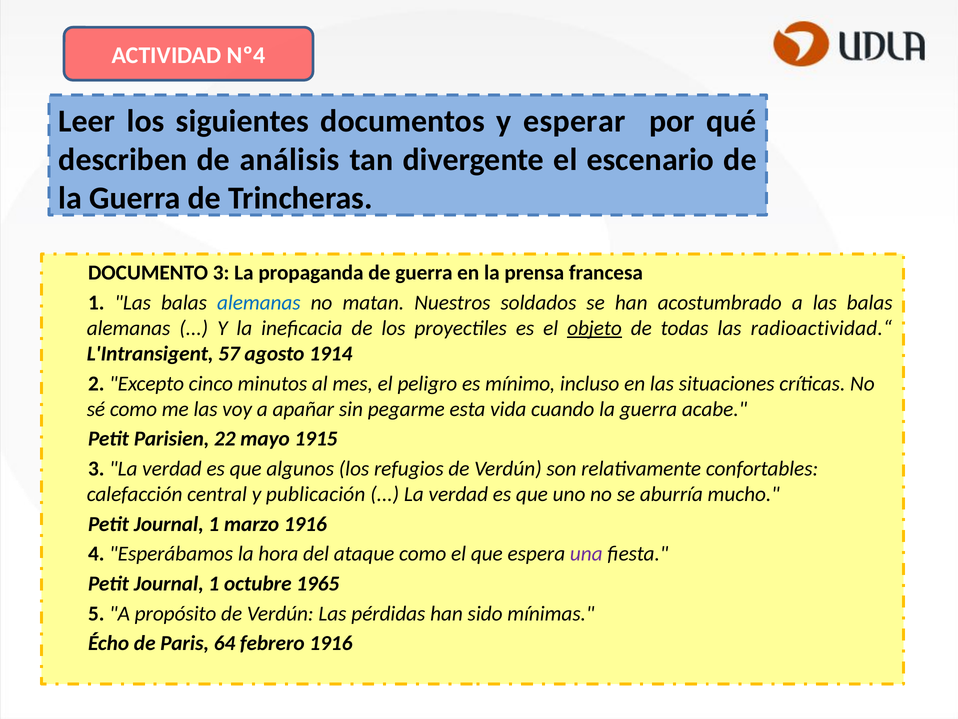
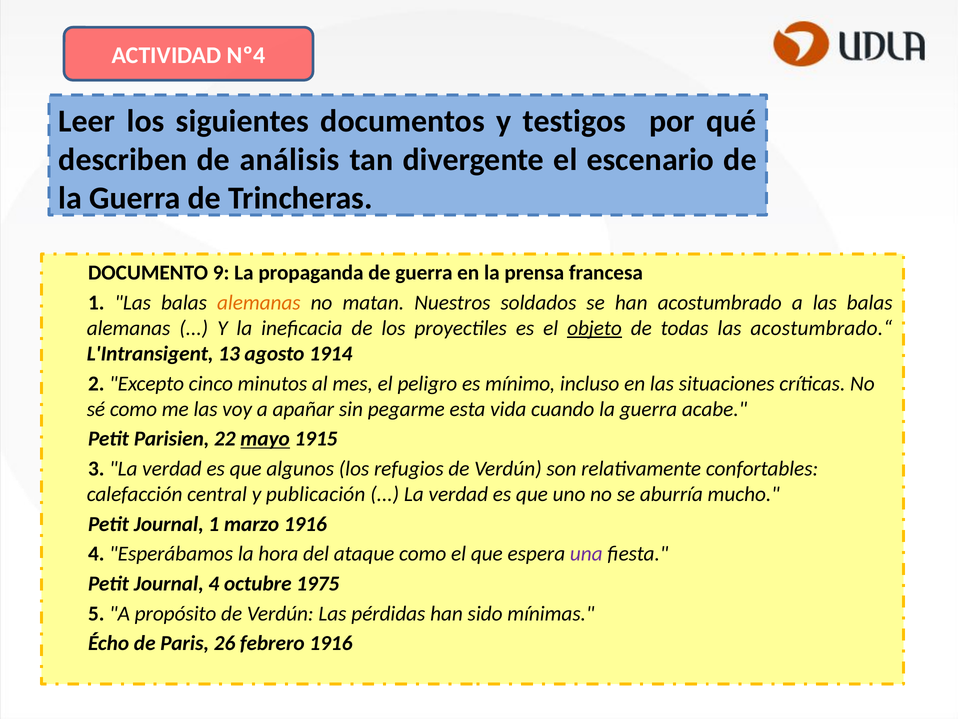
esperar: esperar -> testigos (574, 121)
DOCUMENTO 3: 3 -> 9 (221, 273)
alemanas colour: blue -> orange (259, 302)
radioactividad.“: radioactividad.“ -> acostumbrado.“ (821, 328)
57: 57 -> 13 (229, 353)
mayo underline: none -> present (265, 439)
1: 1 -> 4 (214, 583)
1965: 1965 -> 1975 (318, 583)
64: 64 -> 26 (225, 643)
